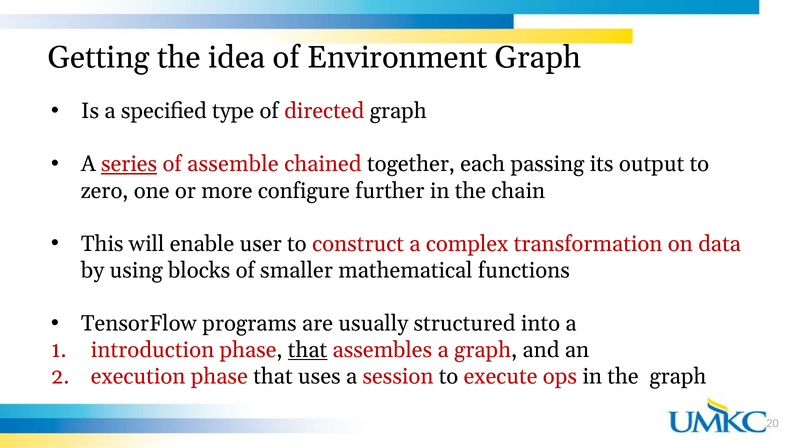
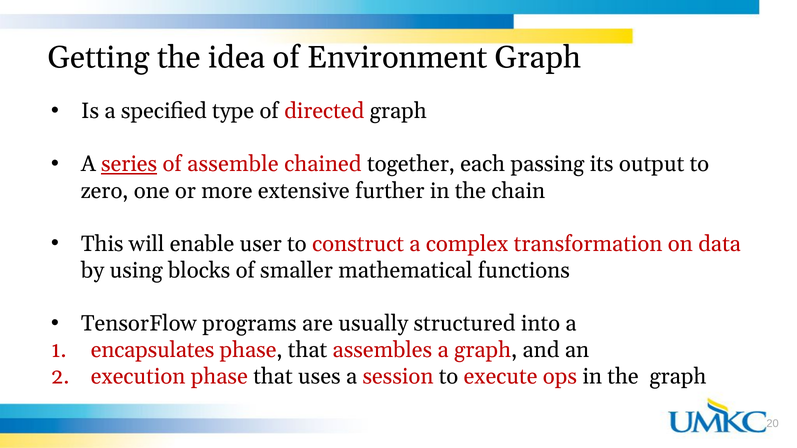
configure: configure -> extensive (304, 191)
introduction: introduction -> encapsulates (153, 350)
that underline: present -> none (308, 350)
